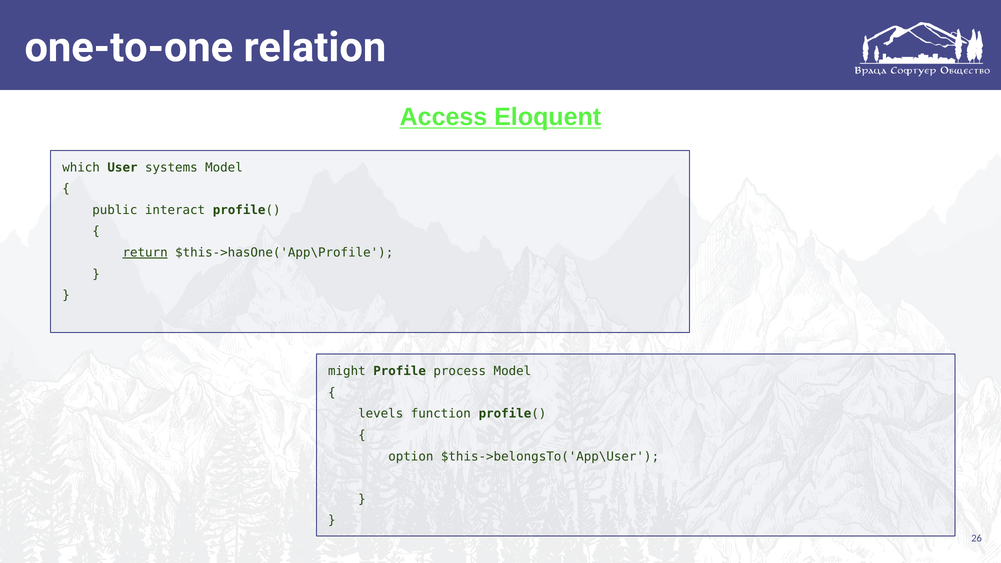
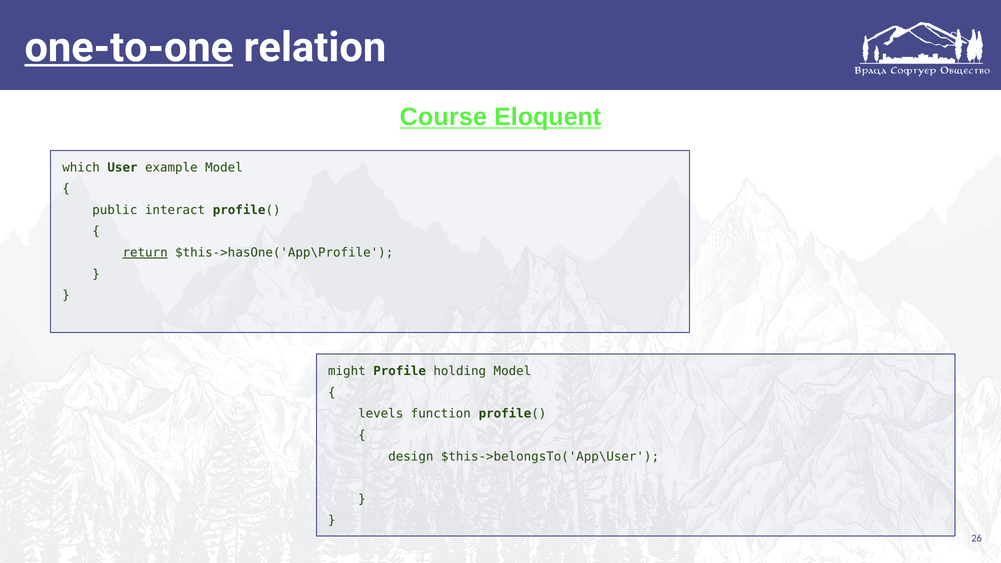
one-to-one underline: none -> present (129, 47)
Access: Access -> Course (443, 117)
systems: systems -> example (171, 168)
process: process -> holding (460, 371)
option: option -> design (411, 456)
